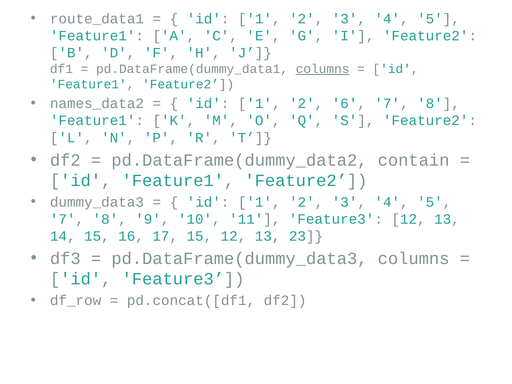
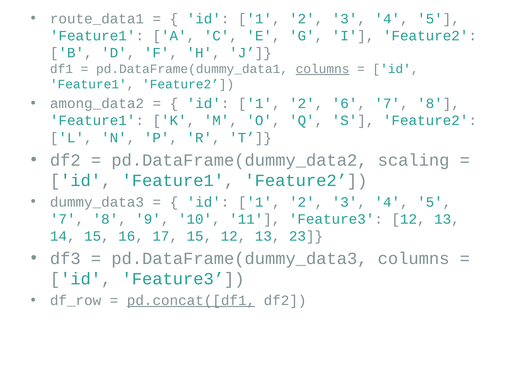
names_data2: names_data2 -> among_data2 (97, 103)
contain: contain -> scaling (414, 160)
pd.concat([df1 underline: none -> present (191, 300)
